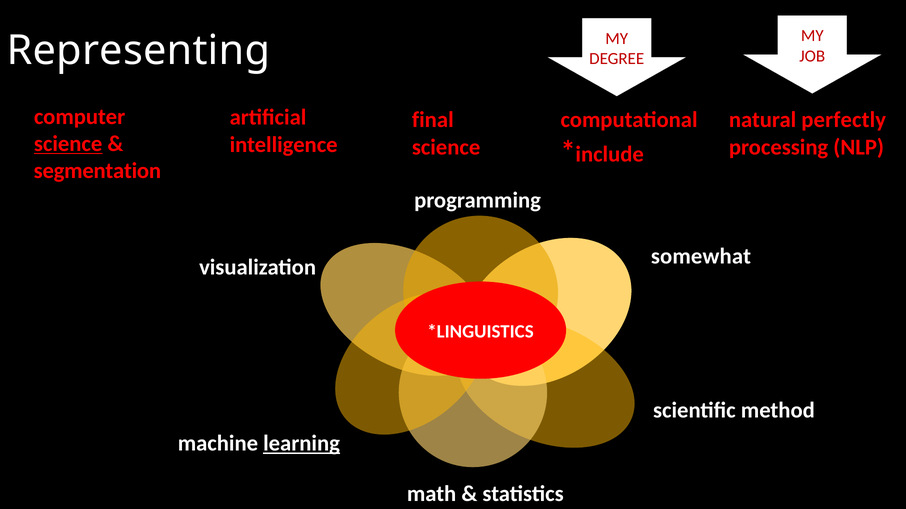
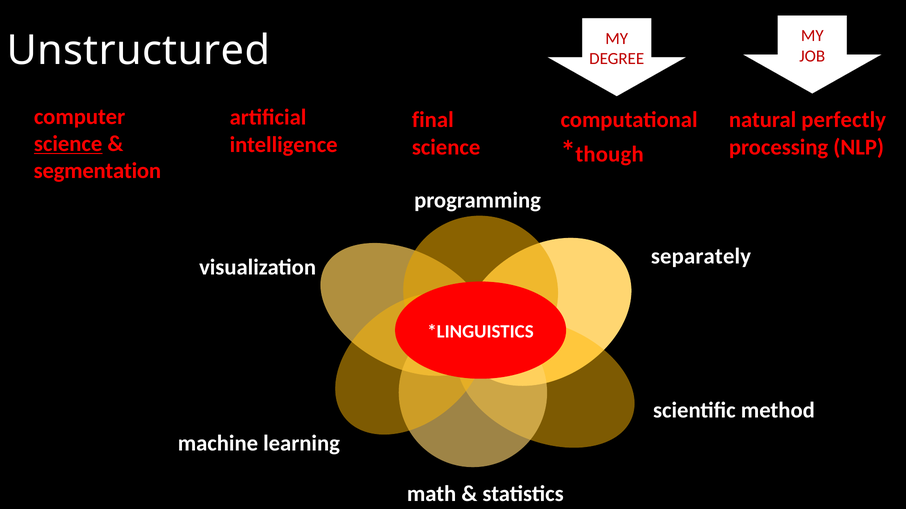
Representing: Representing -> Unstructured (138, 51)
include: include -> though (610, 155)
somewhat: somewhat -> separately (701, 256)
learning underline: present -> none (302, 444)
